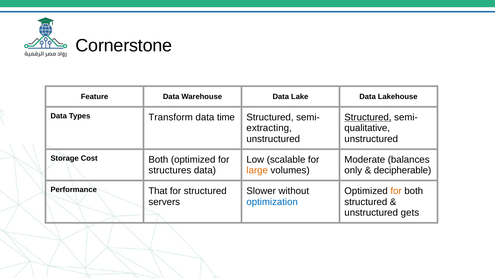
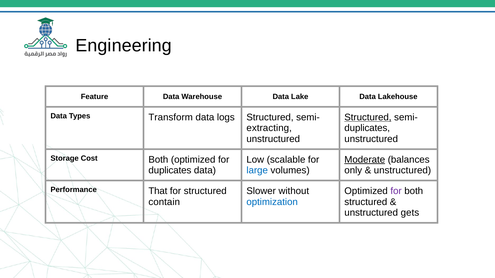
Cornerstone: Cornerstone -> Engineering (124, 46)
time: time -> logs (226, 118)
qualitative: qualitative -> duplicates (367, 128)
Moderate underline: none -> present (365, 160)
structures: structures -> duplicates (170, 171)
large colour: orange -> blue (257, 171)
decipherable: decipherable -> unstructured (402, 171)
for colour: orange -> purple (396, 191)
servers: servers -> contain (164, 202)
